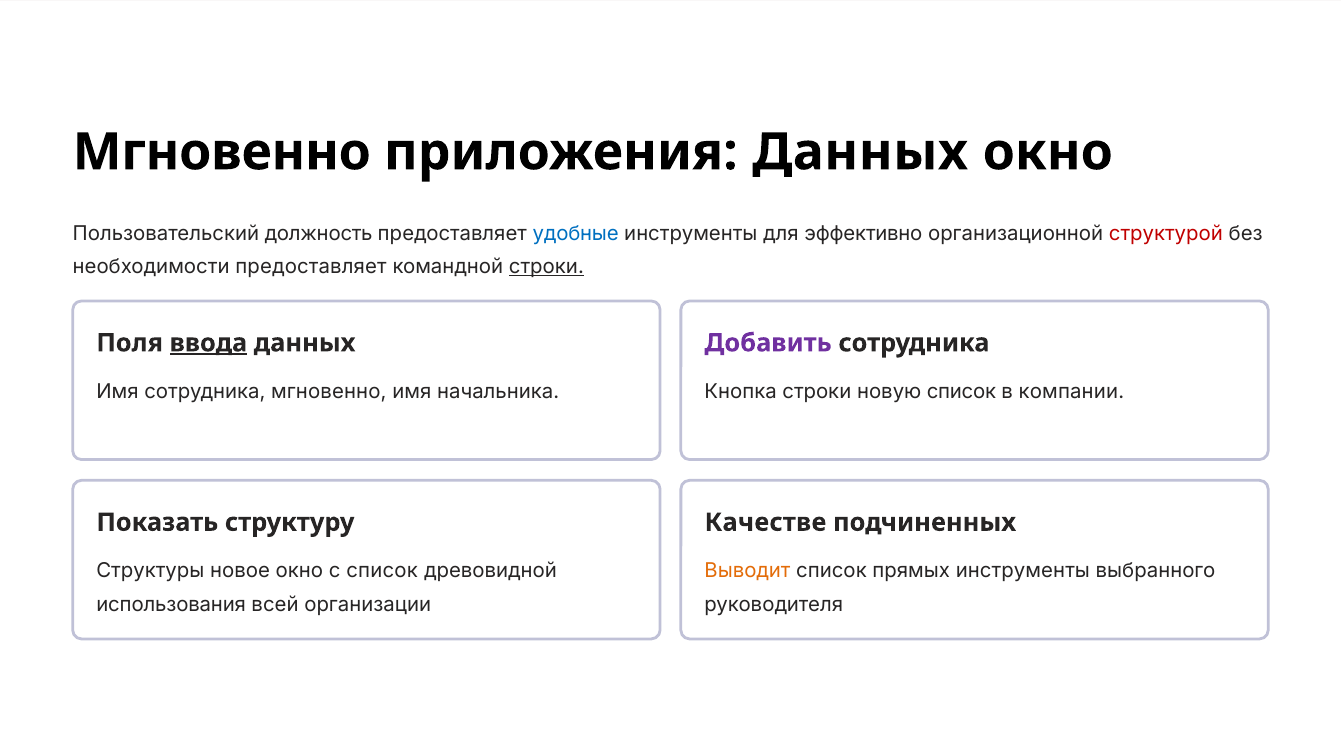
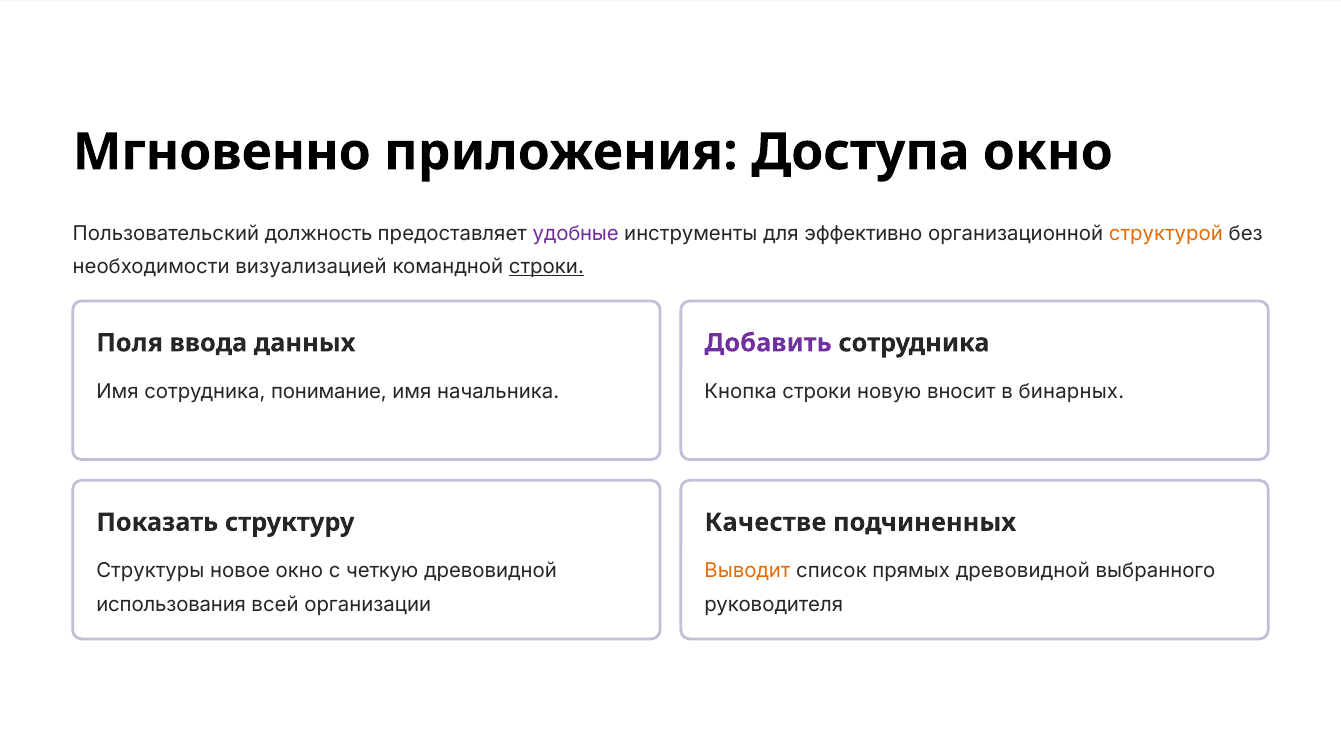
приложения Данных: Данных -> Доступа (860, 152)
удобные colour: blue -> purple (576, 234)
структурой colour: red -> orange (1166, 234)
необходимости предоставляет: предоставляет -> визуализацией (311, 267)
ввода underline: present -> none (208, 343)
сотрудника мгновенно: мгновенно -> понимание (329, 392)
новую список: список -> вносит (961, 392)
компании: компании -> бинарных (1071, 392)
с список: список -> четкую (382, 571)
прямых инструменты: инструменты -> древовидной (1023, 571)
